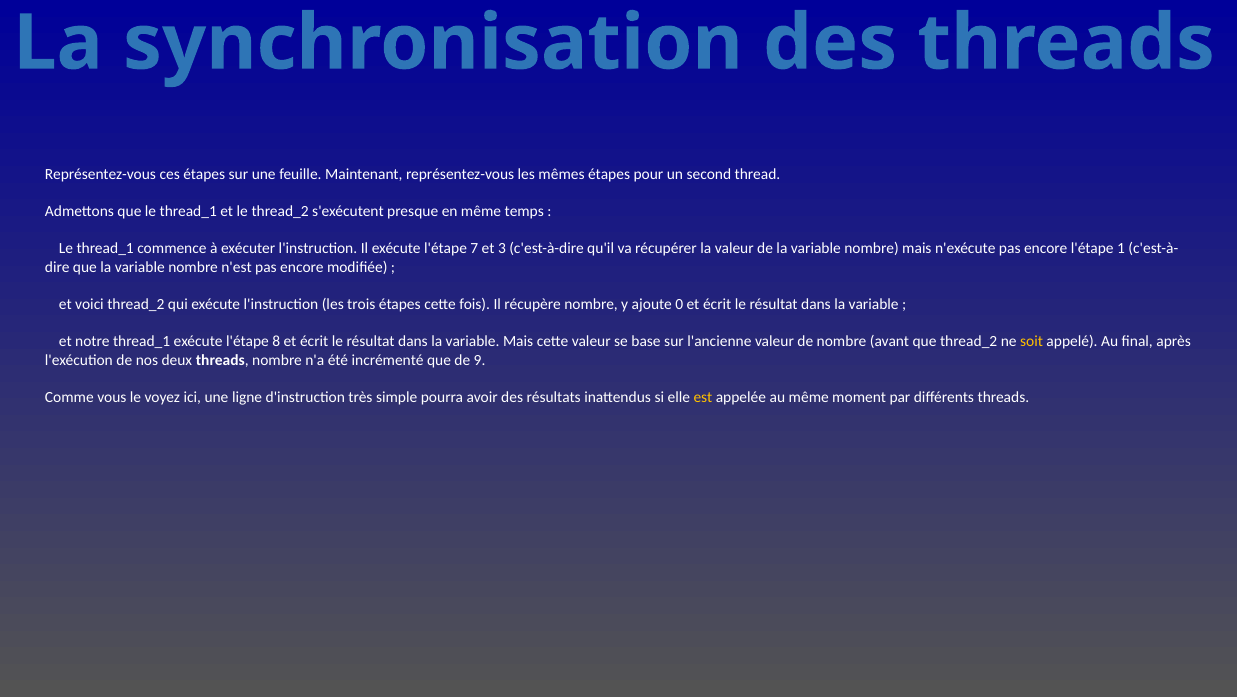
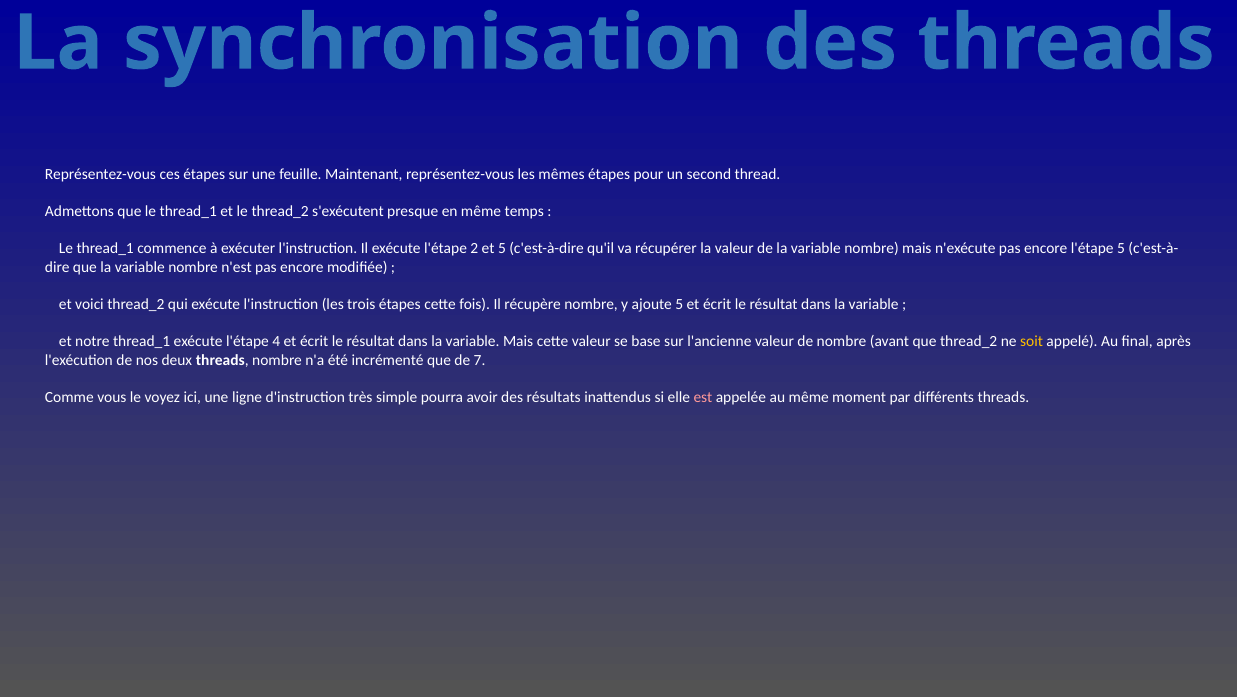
7: 7 -> 2 (474, 249)
et 3: 3 -> 5 (502, 249)
l'étape 1: 1 -> 5 (1121, 249)
ajoute 0: 0 -> 5 (679, 304)
8: 8 -> 4 (276, 342)
9: 9 -> 7 (480, 360)
est colour: yellow -> pink (703, 397)
